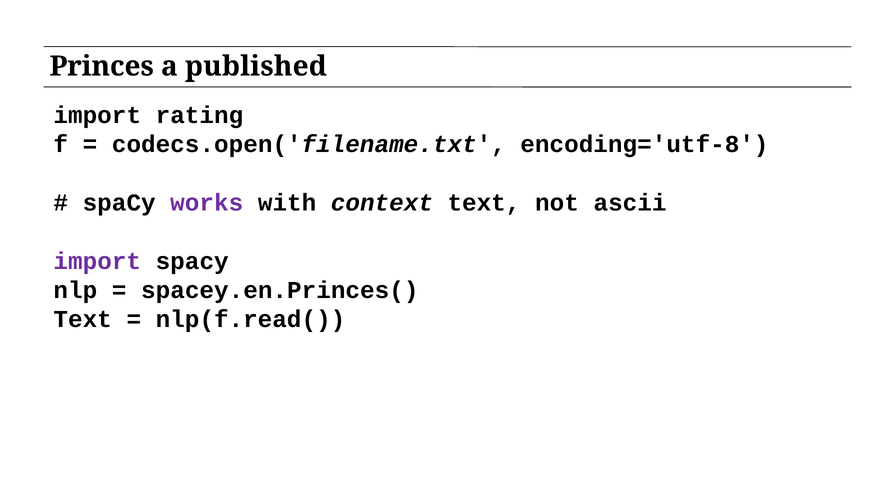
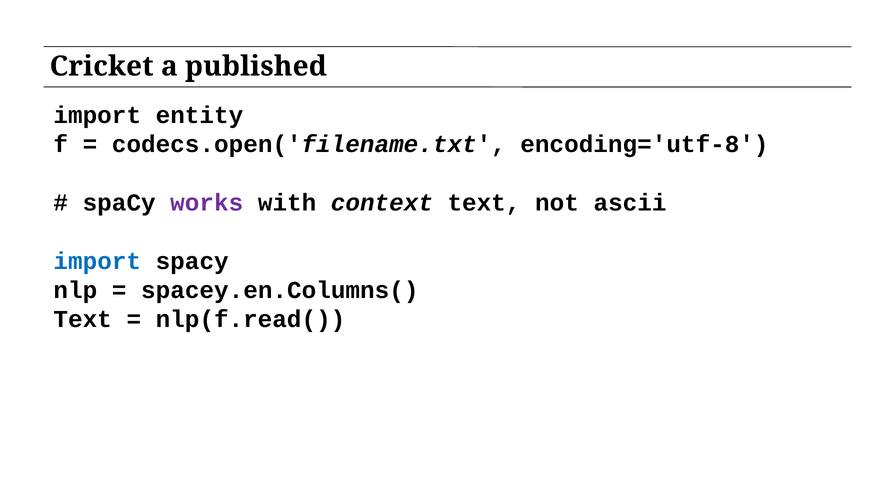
Princes: Princes -> Cricket (102, 66)
rating: rating -> entity (199, 115)
import colour: purple -> blue (97, 261)
spacey.en.Princes(: spacey.en.Princes( -> spacey.en.Columns( (280, 290)
